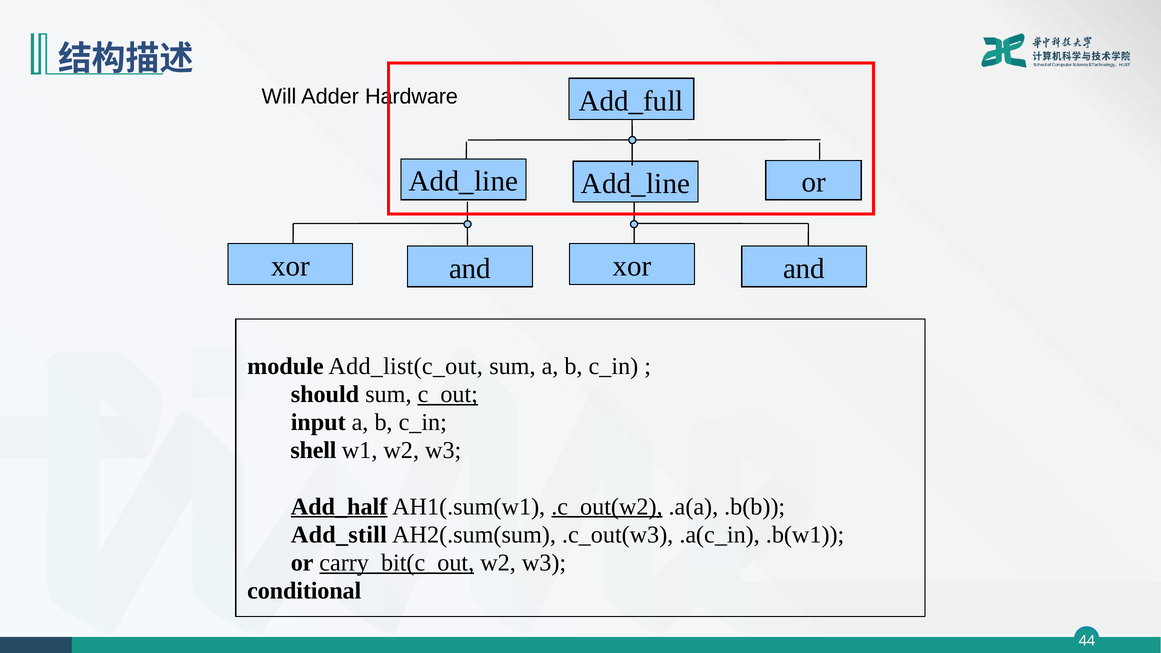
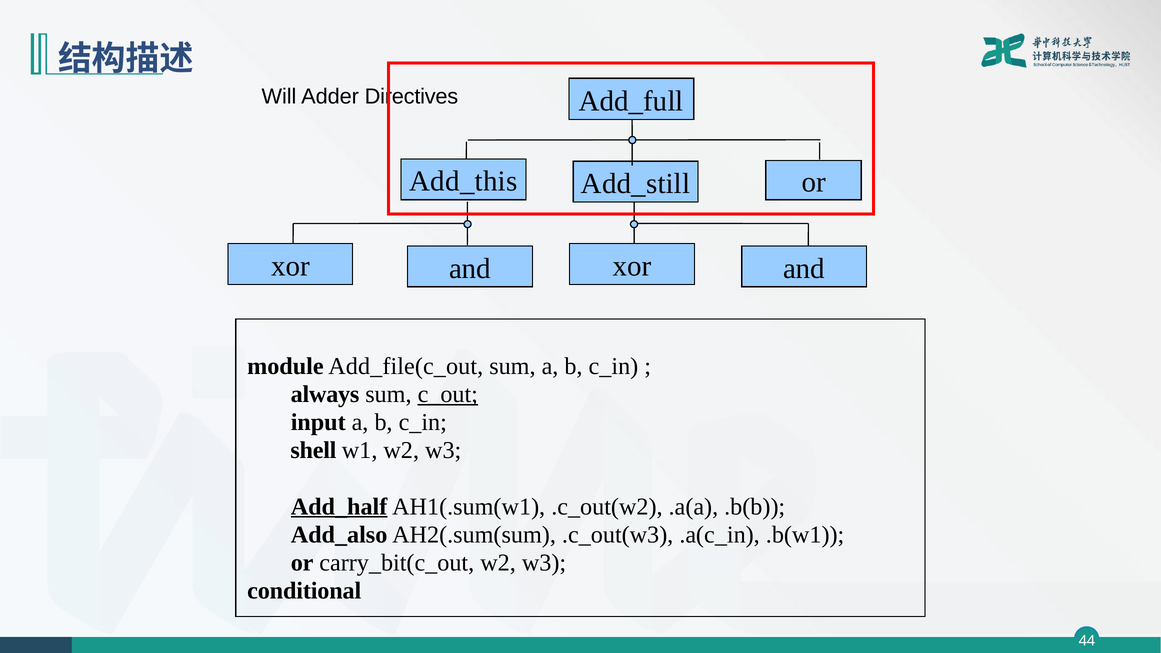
Hardware: Hardware -> Directives (411, 97)
Add_line: Add_line -> Add_this (463, 181)
Add_line: Add_line -> Add_still (636, 184)
Add_list(c_out: Add_list(c_out -> Add_file(c_out (406, 366)
should: should -> always (325, 394)
.c_out(w2 underline: present -> none (607, 507)
Add_still: Add_still -> Add_also (339, 535)
carry_bit(c_out underline: present -> none (397, 563)
